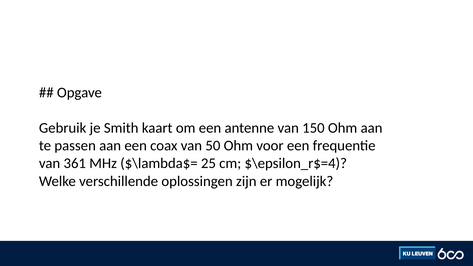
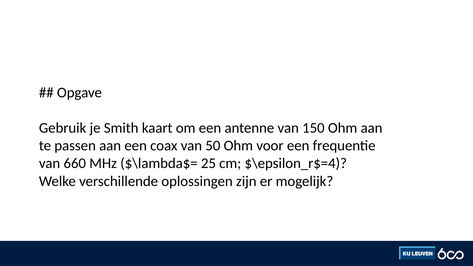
361: 361 -> 660 (75, 163)
